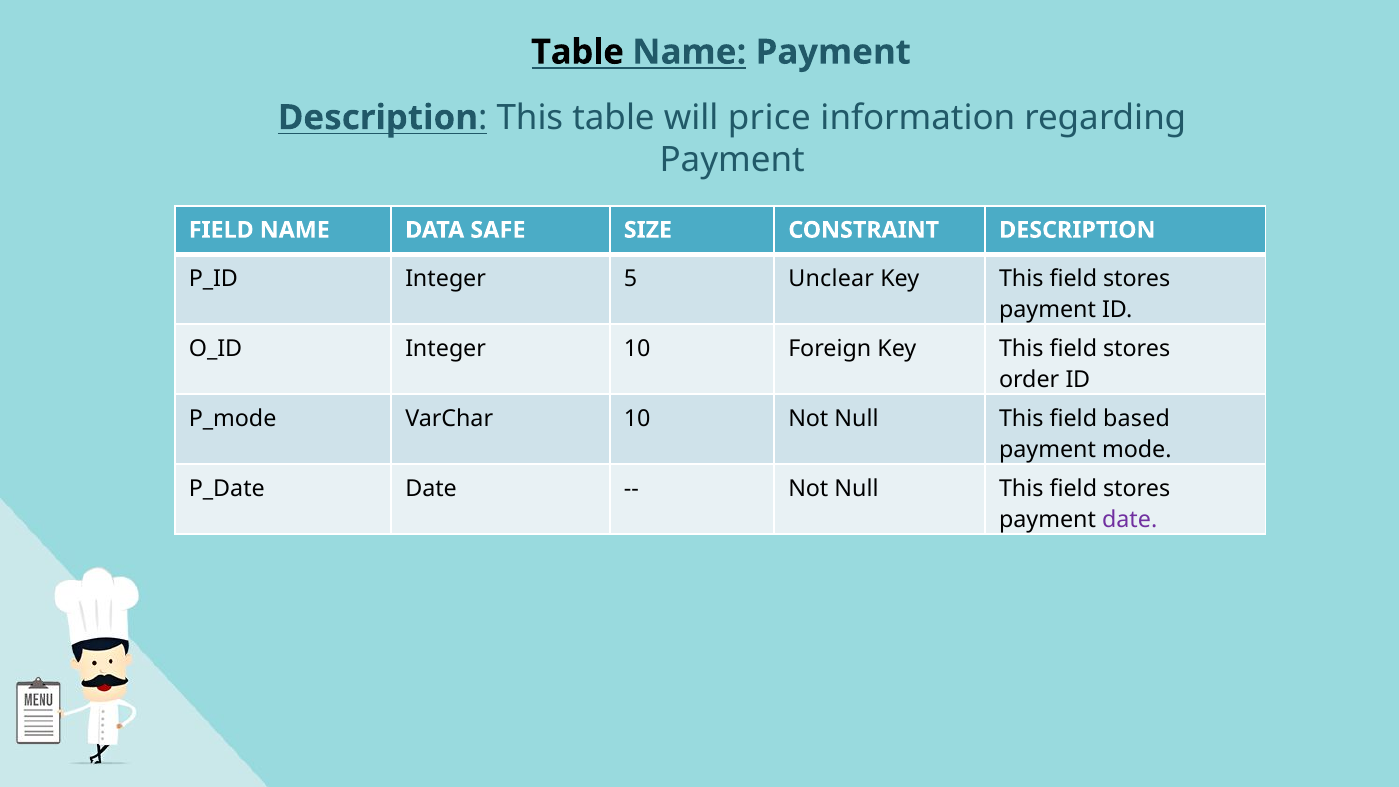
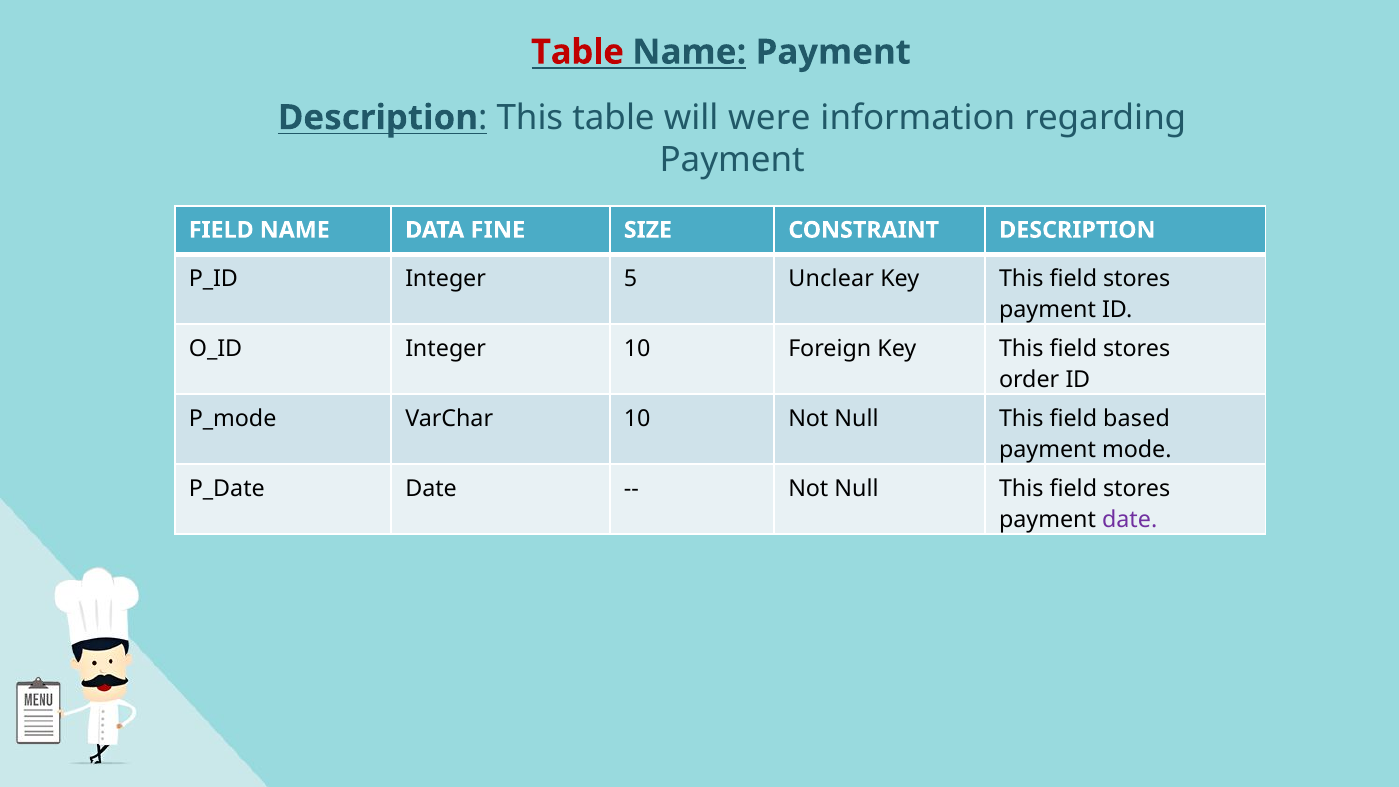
Table colour: black -> red (577, 52)
price: price -> were (769, 118)
SAFE: SAFE -> FINE (498, 230)
